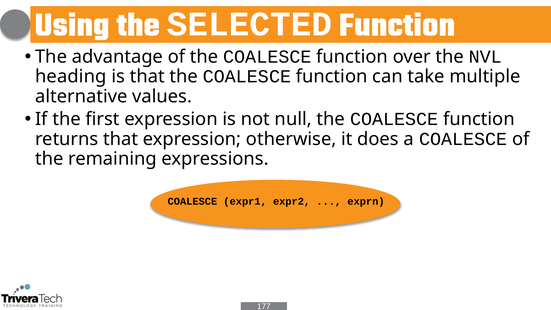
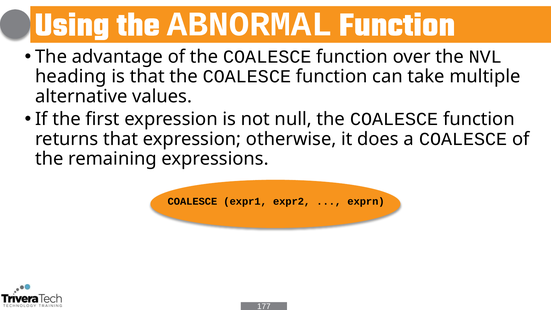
SELECTED: SELECTED -> ABNORMAL (249, 24)
